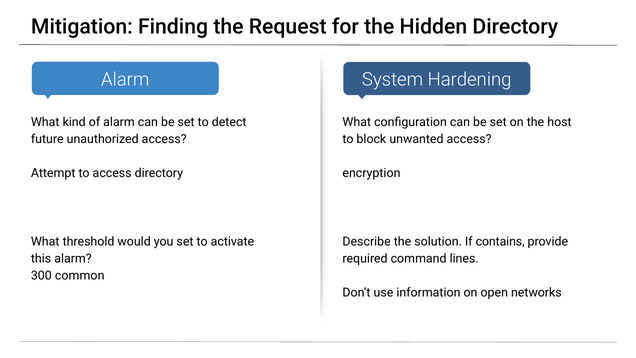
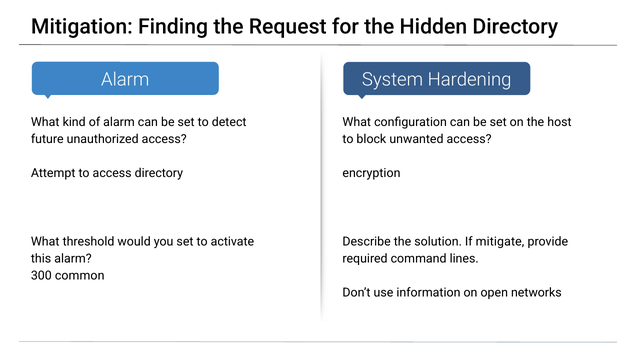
contains: contains -> mitigate (500, 241)
